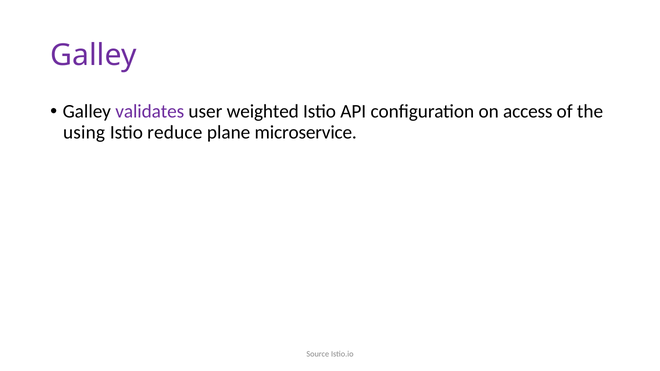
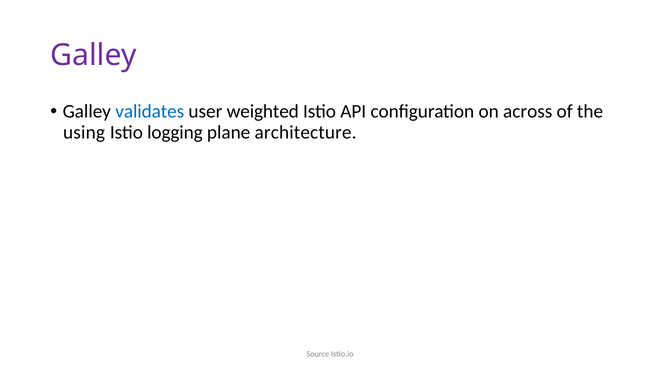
validates colour: purple -> blue (150, 112)
access: access -> across (528, 112)
reduce: reduce -> logging (175, 132)
microservice: microservice -> architecture (306, 132)
